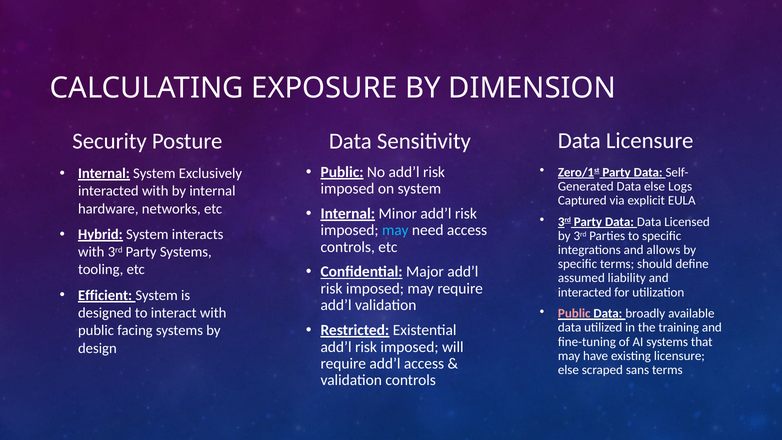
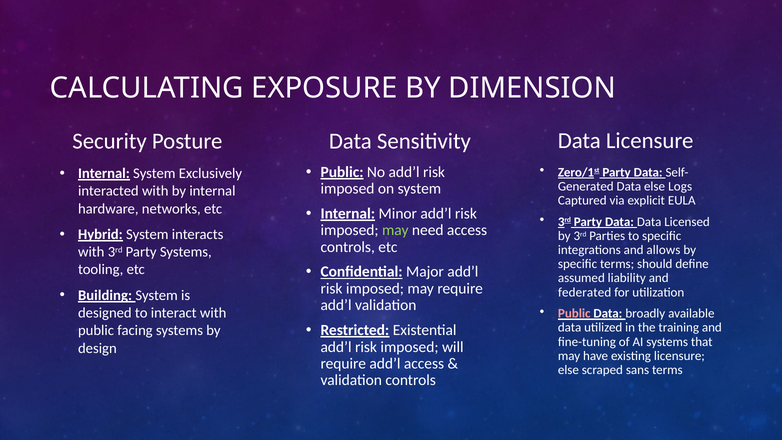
may colour: light blue -> light green (395, 230)
interacted: interacted -> federated (585, 292)
Efficient: Efficient -> Building (105, 295)
